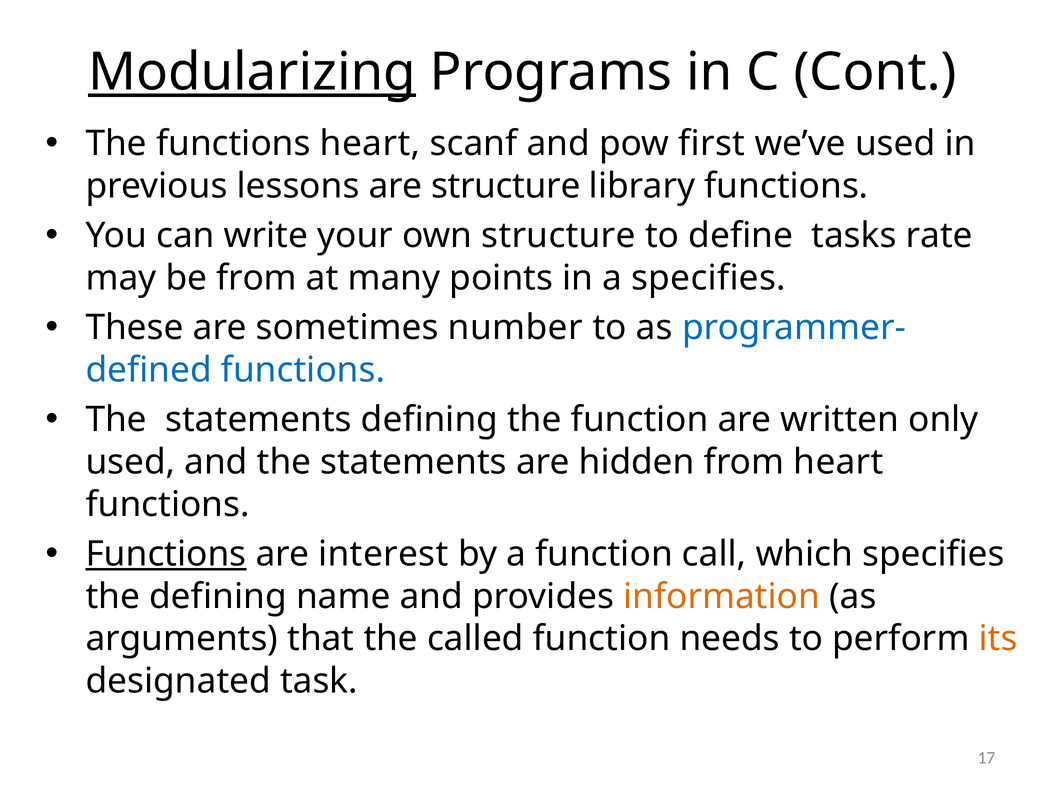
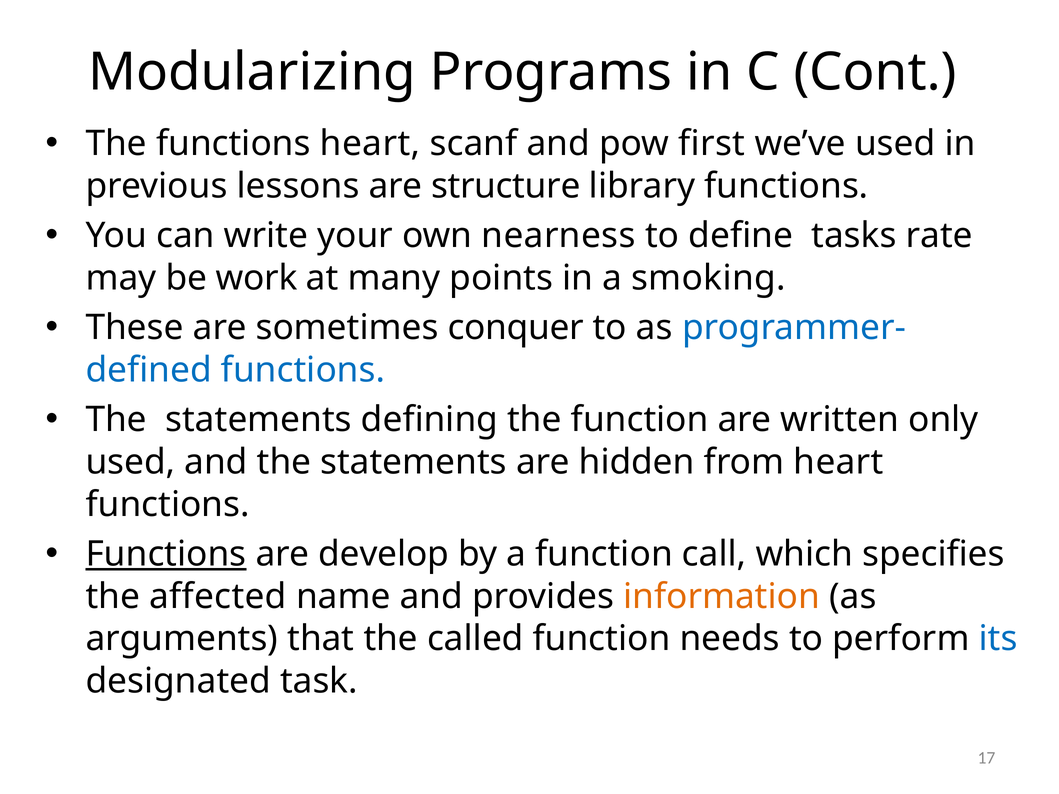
Modularizing underline: present -> none (252, 73)
own structure: structure -> nearness (558, 236)
be from: from -> work (257, 278)
a specifies: specifies -> smoking (708, 278)
number: number -> conquer (516, 328)
interest: interest -> develop (384, 554)
the defining: defining -> affected (218, 597)
its colour: orange -> blue (998, 639)
